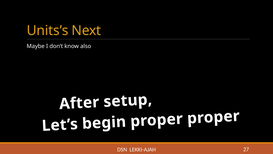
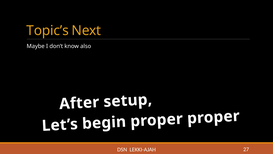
Units’s: Units’s -> Topic’s (48, 31)
